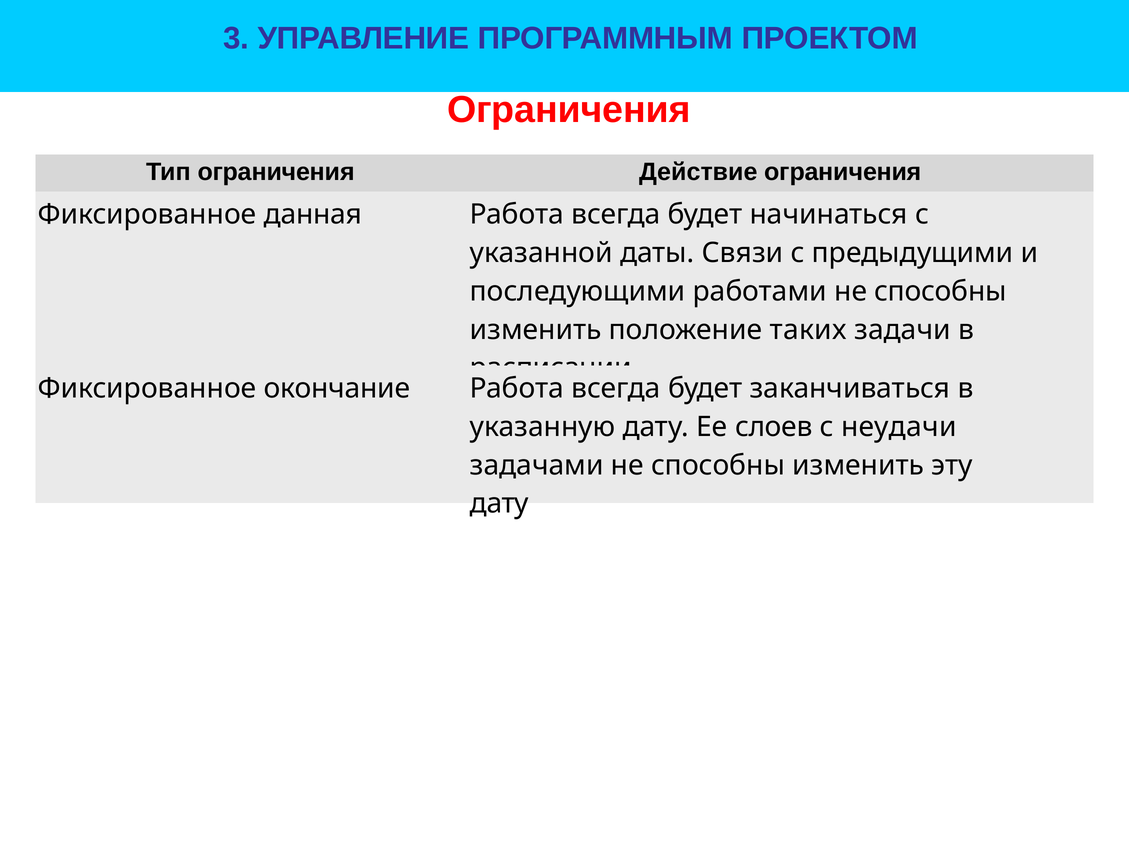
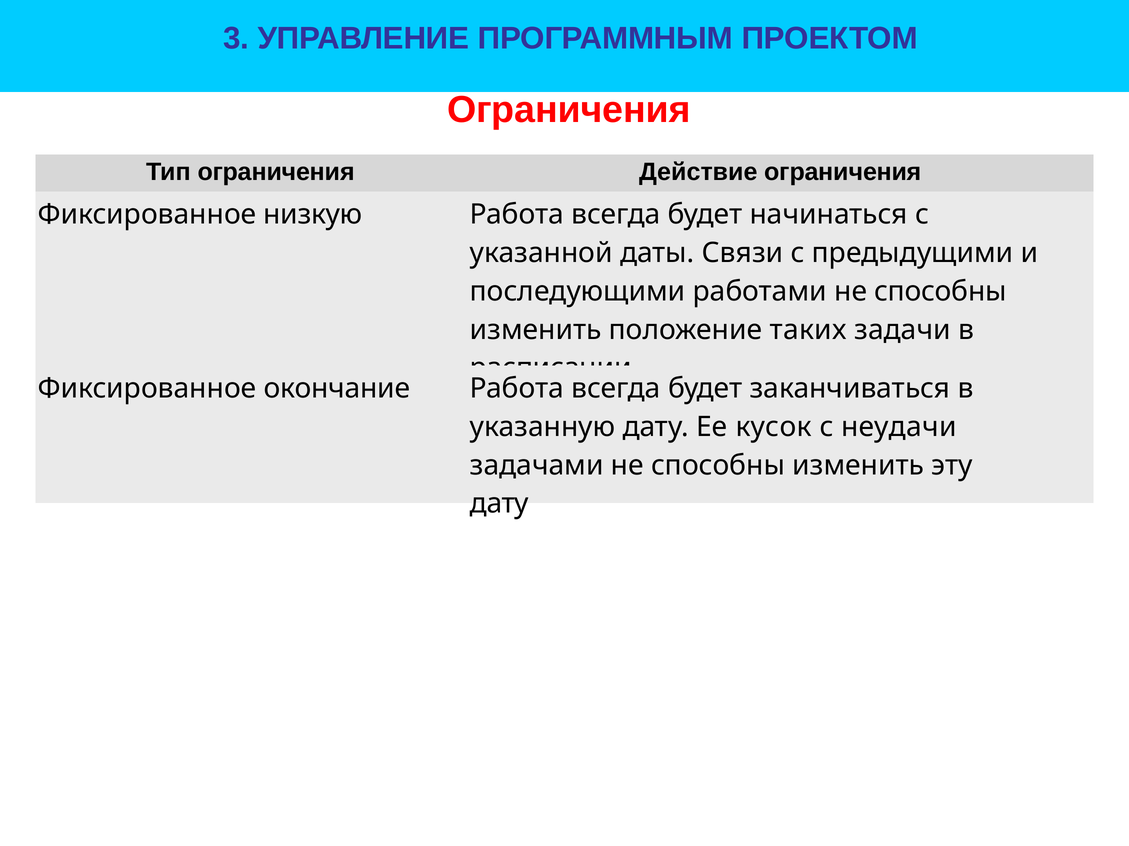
данная: данная -> низкую (313, 215)
слоев: слоев -> кусок (774, 427)
